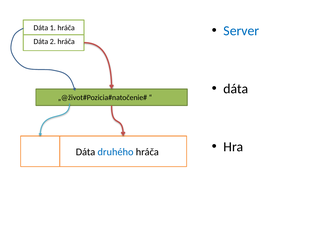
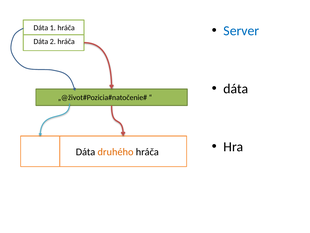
druhého colour: blue -> orange (116, 152)
